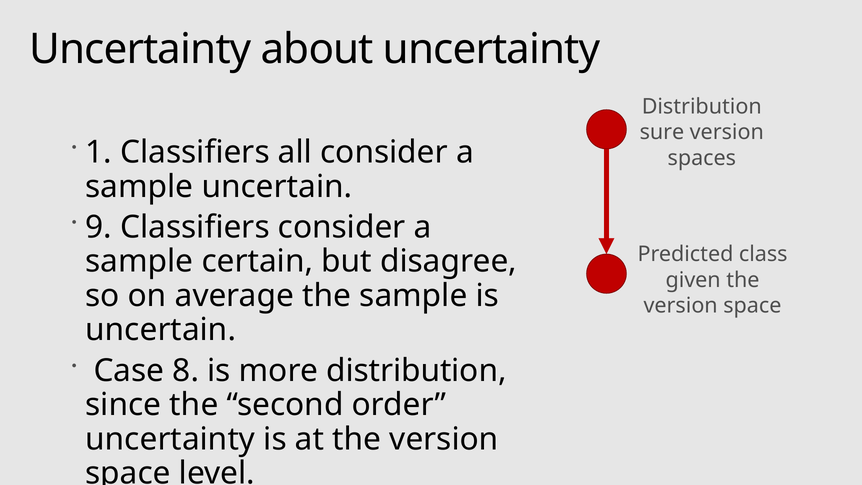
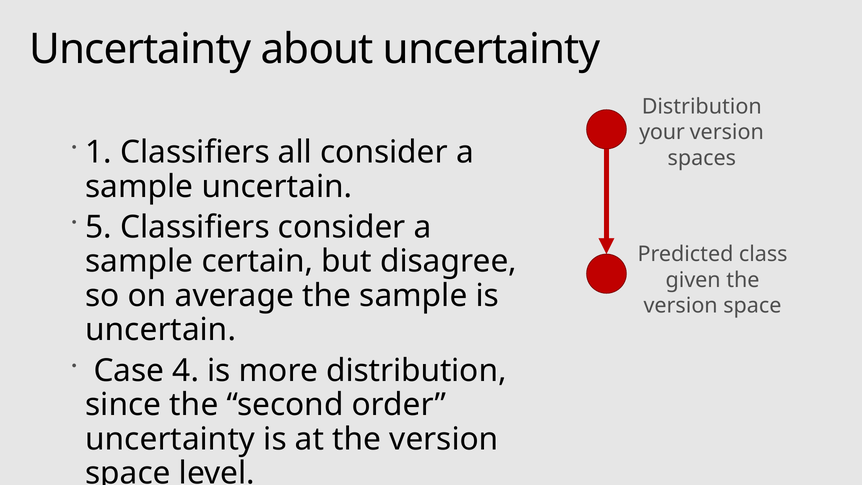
sure: sure -> your (662, 132)
9: 9 -> 5 (99, 227)
8: 8 -> 4 (186, 370)
